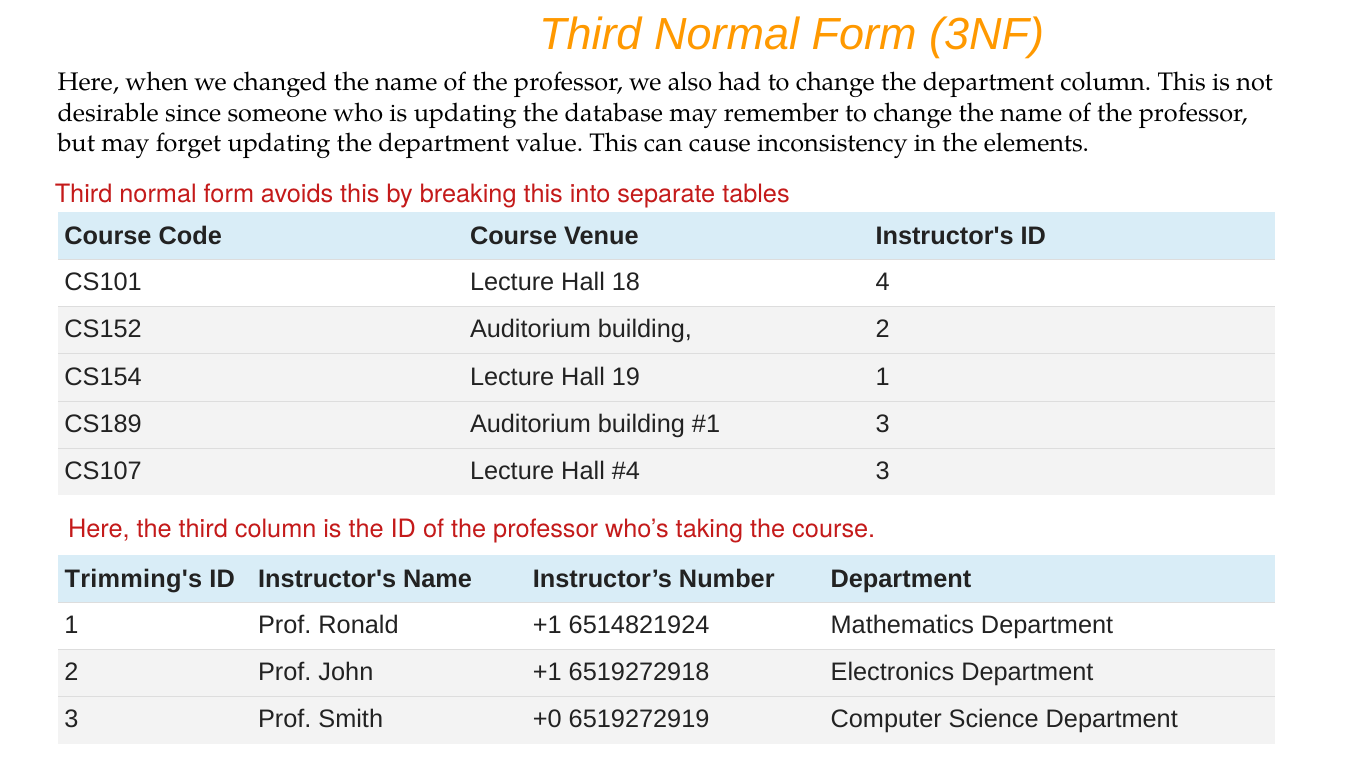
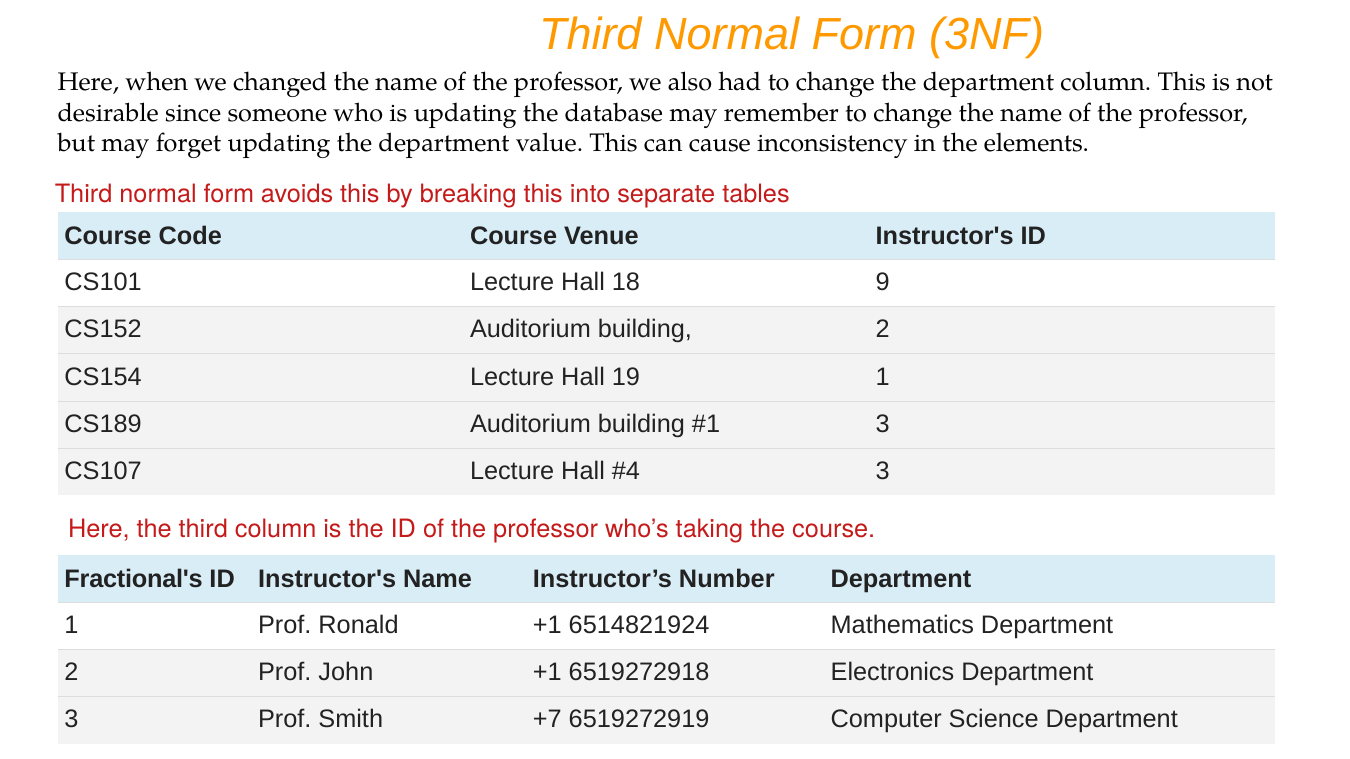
4: 4 -> 9 (883, 283)
Trimming's: Trimming's -> Fractional's (134, 579)
+0: +0 -> +7 (547, 720)
